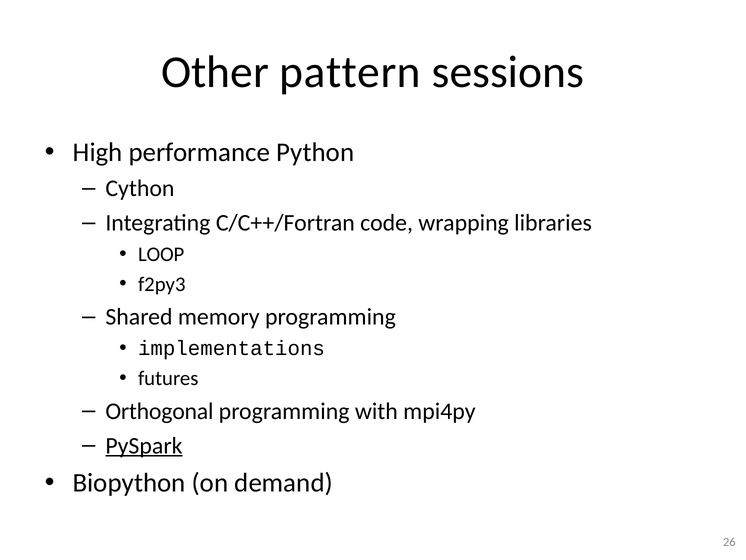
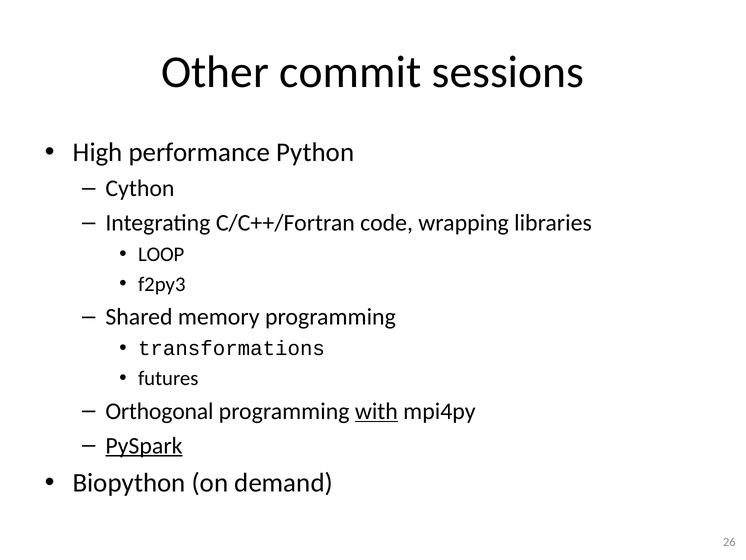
pattern: pattern -> commit (350, 72)
implementations: implementations -> transformations (231, 348)
with underline: none -> present (376, 411)
